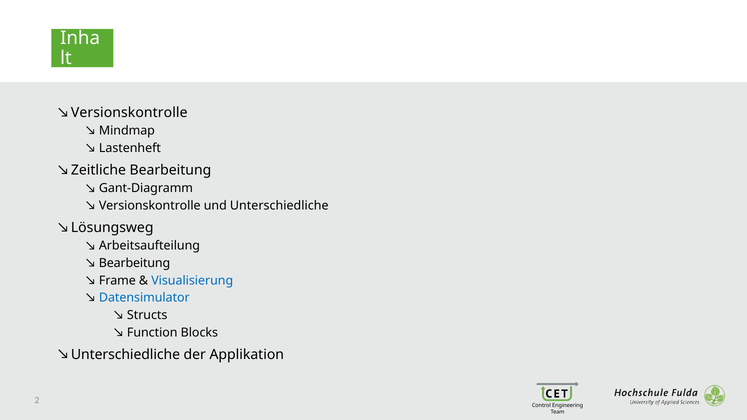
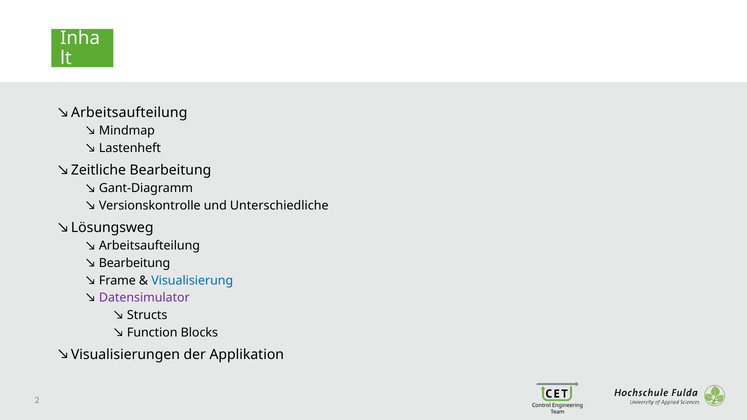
Versionskontrolle: Versionskontrolle -> Arbeitsaufteilung (129, 113)
Datensimulator colour: blue -> purple (144, 298)
Unterschiedliche: Unterschiedliche -> Visualisierungen (125, 355)
